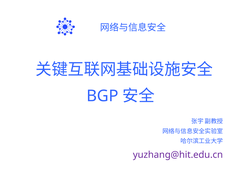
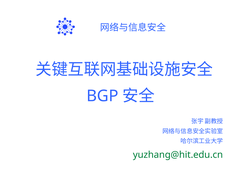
yuzhang@hit.edu.cn colour: purple -> green (178, 154)
